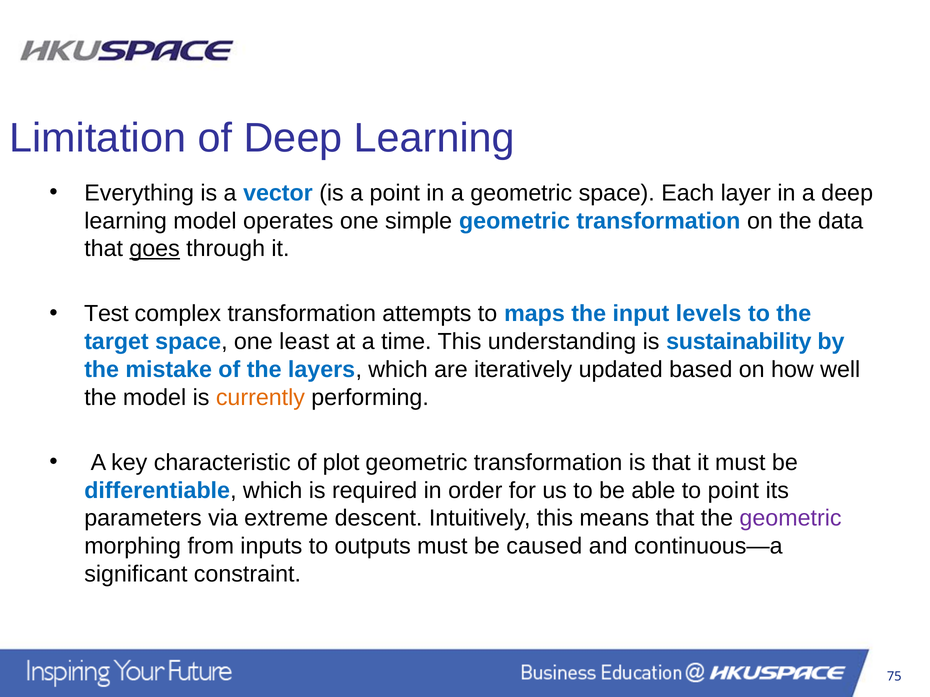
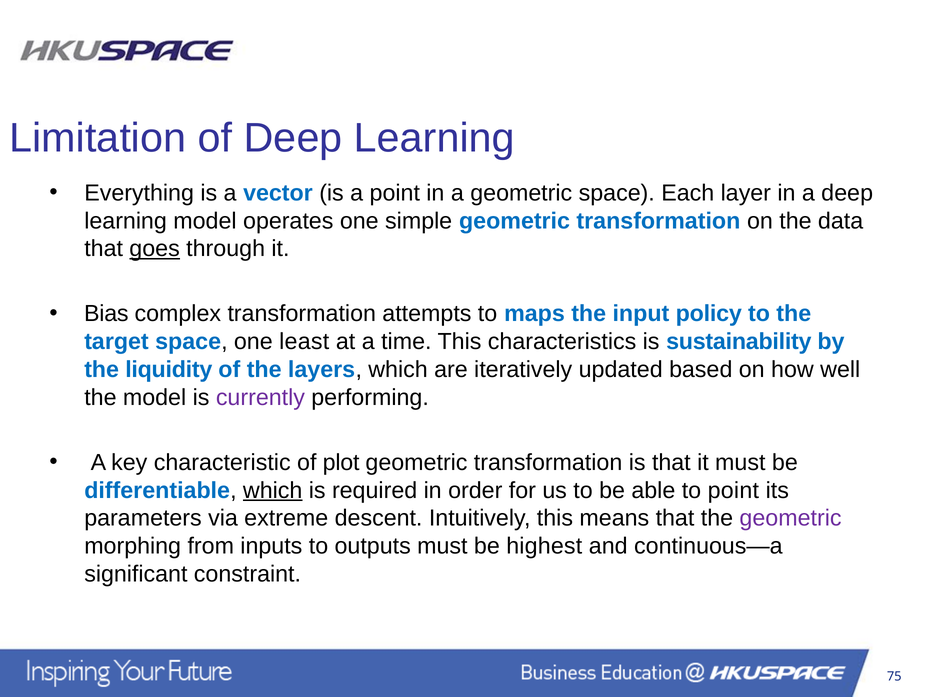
Test: Test -> Bias (106, 314)
levels: levels -> policy (709, 314)
understanding: understanding -> characteristics (562, 342)
mistake: mistake -> liquidity (169, 370)
currently colour: orange -> purple (260, 398)
which underline: none -> present (273, 491)
caused: caused -> highest (544, 547)
